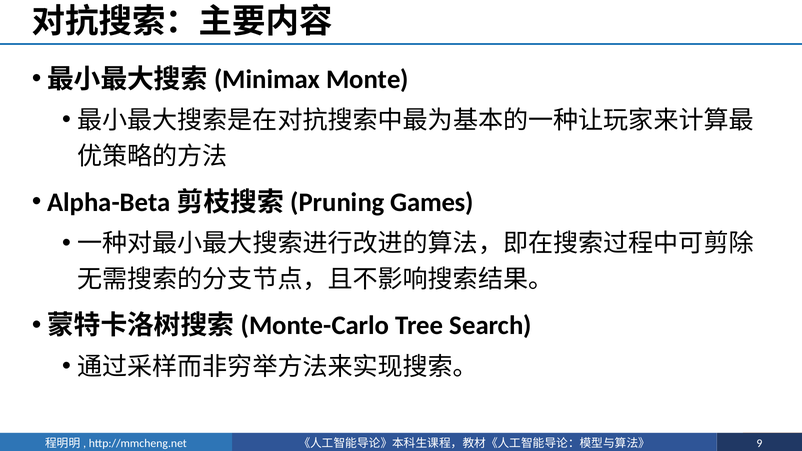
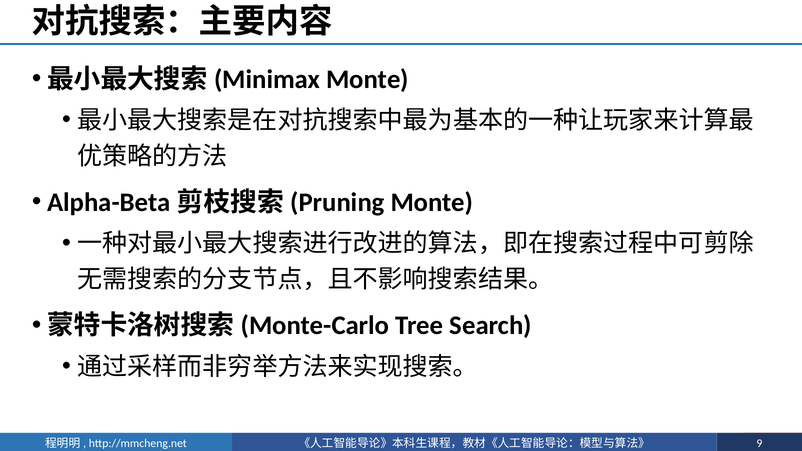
Games: Games -> Monte (432, 203)
